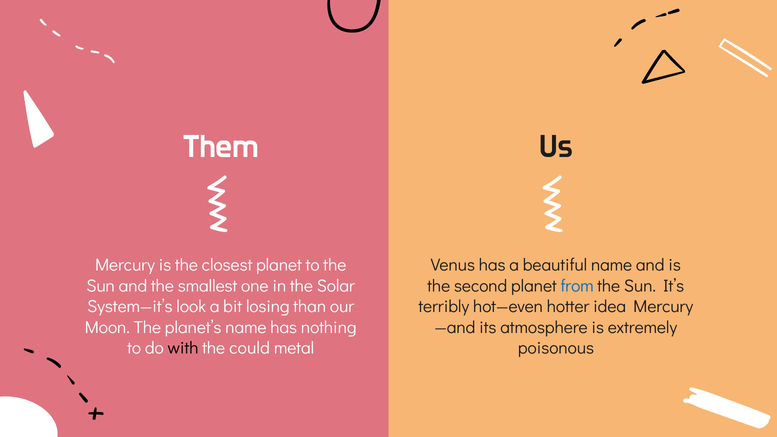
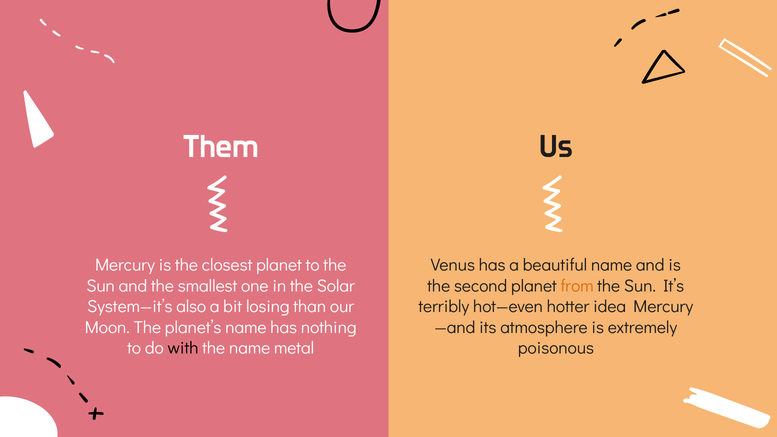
from colour: blue -> orange (577, 286)
look: look -> also (191, 307)
the could: could -> name (250, 348)
